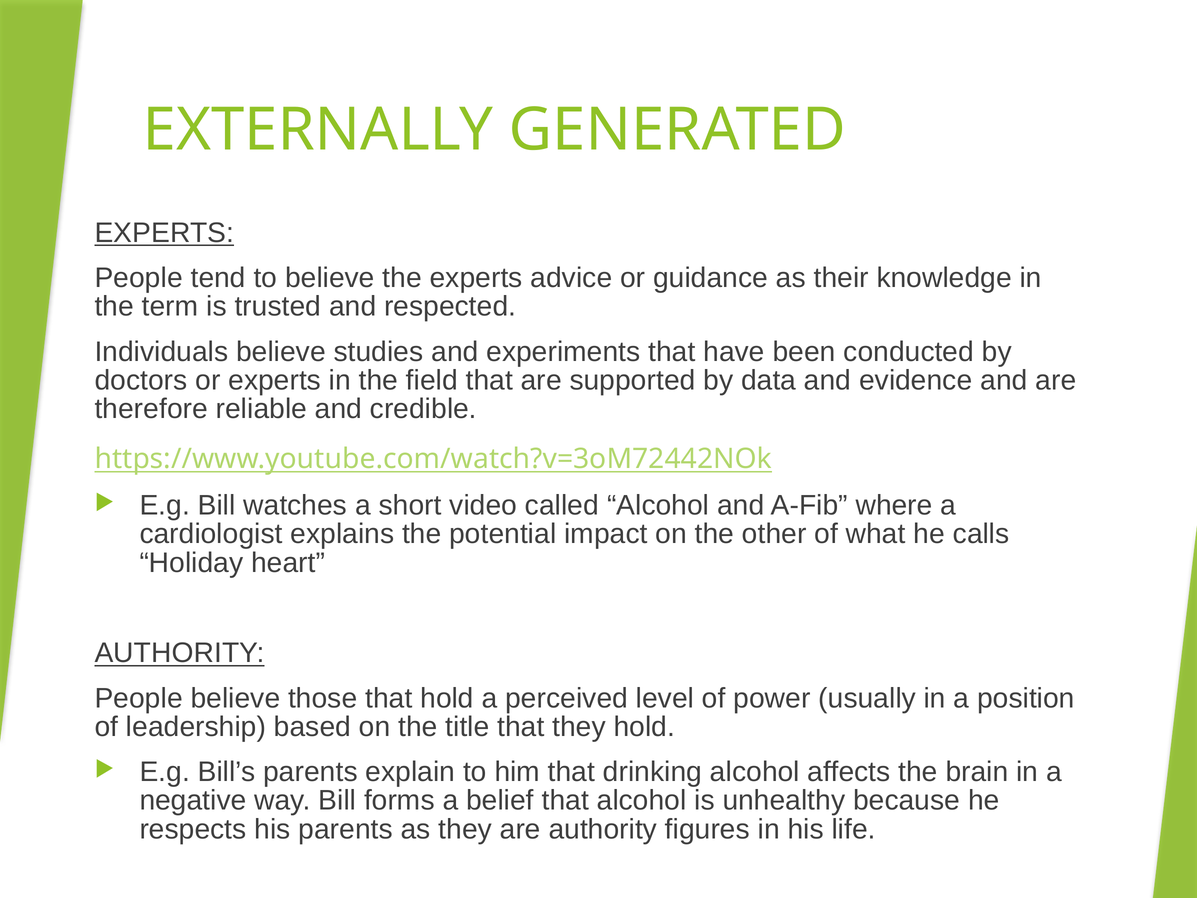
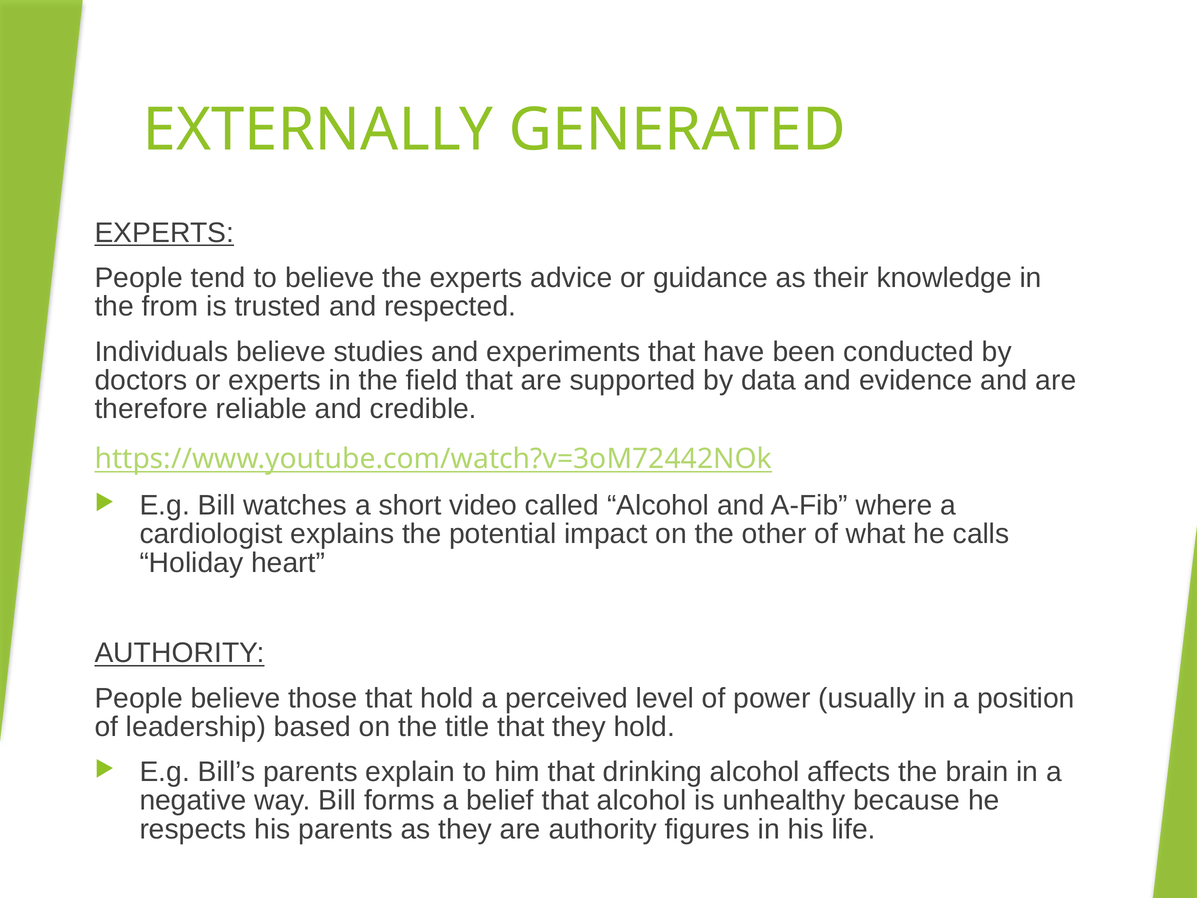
term: term -> from (170, 306)
